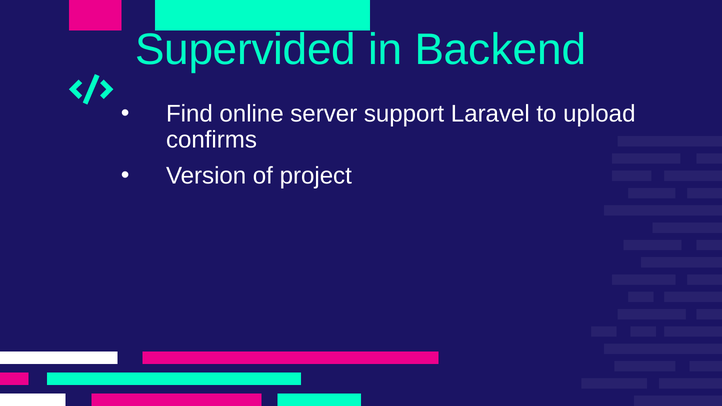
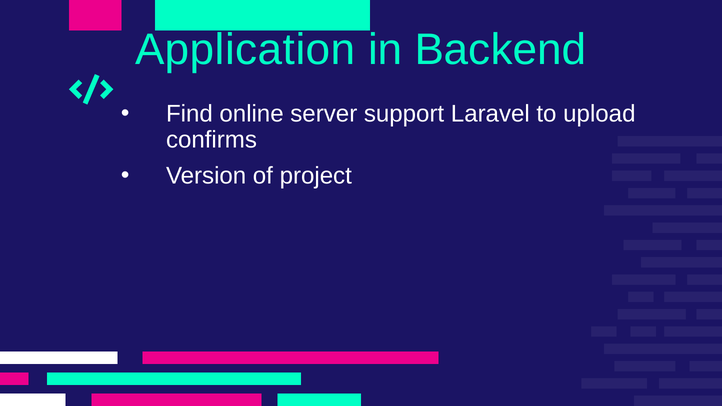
Supervided: Supervided -> Application (245, 50)
